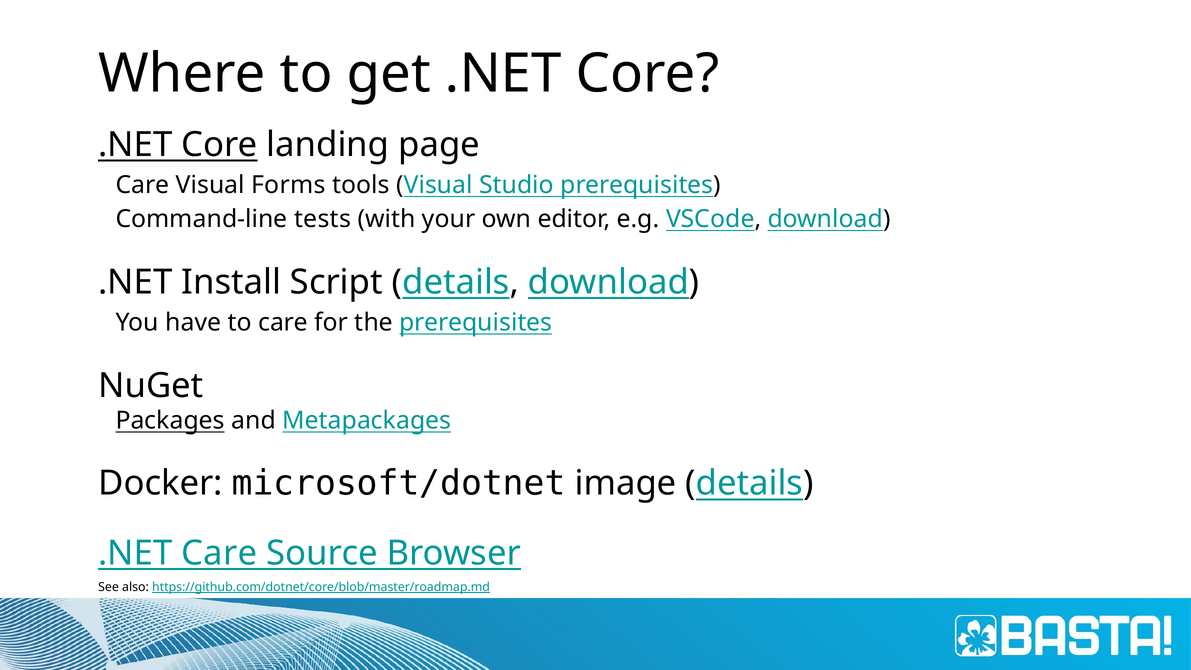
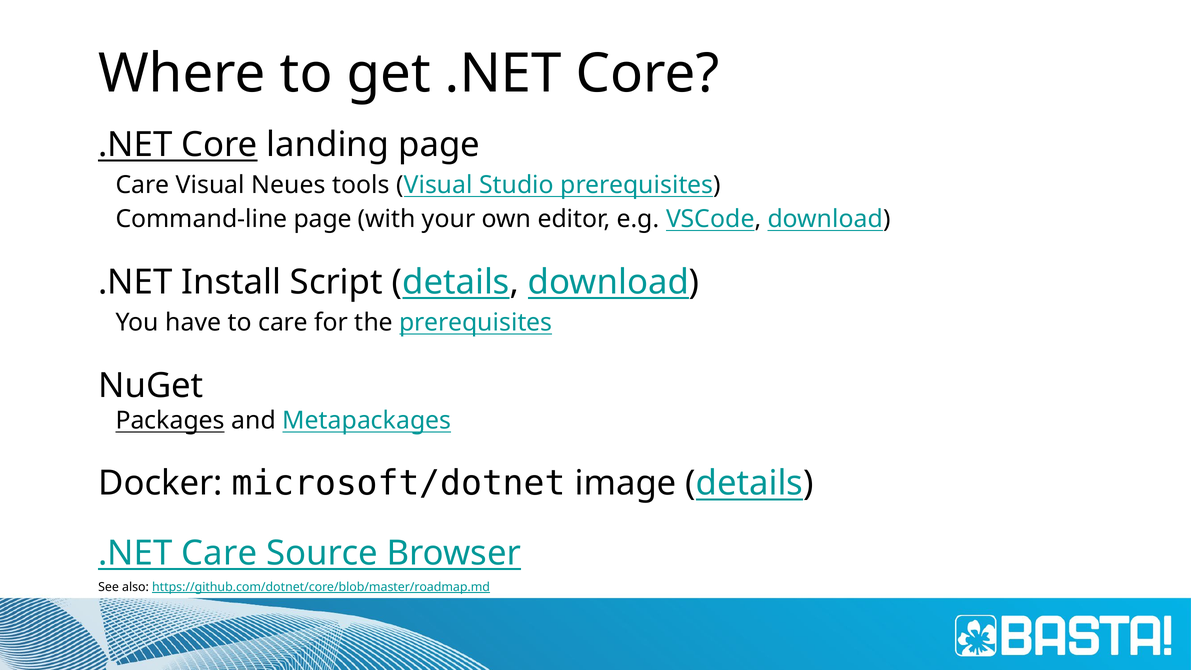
Forms: Forms -> Neues (289, 185)
Command-line tests: tests -> page (323, 219)
